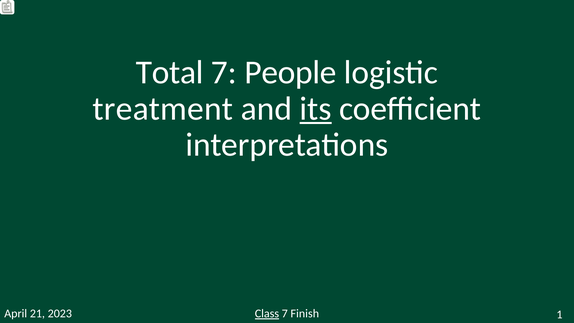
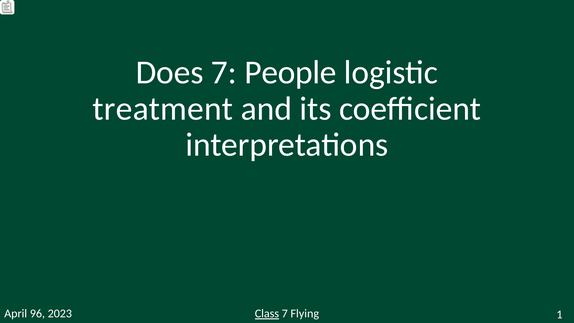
Total: Total -> Does (170, 72)
its underline: present -> none (316, 109)
21: 21 -> 96 (37, 313)
Finish: Finish -> Flying (305, 314)
